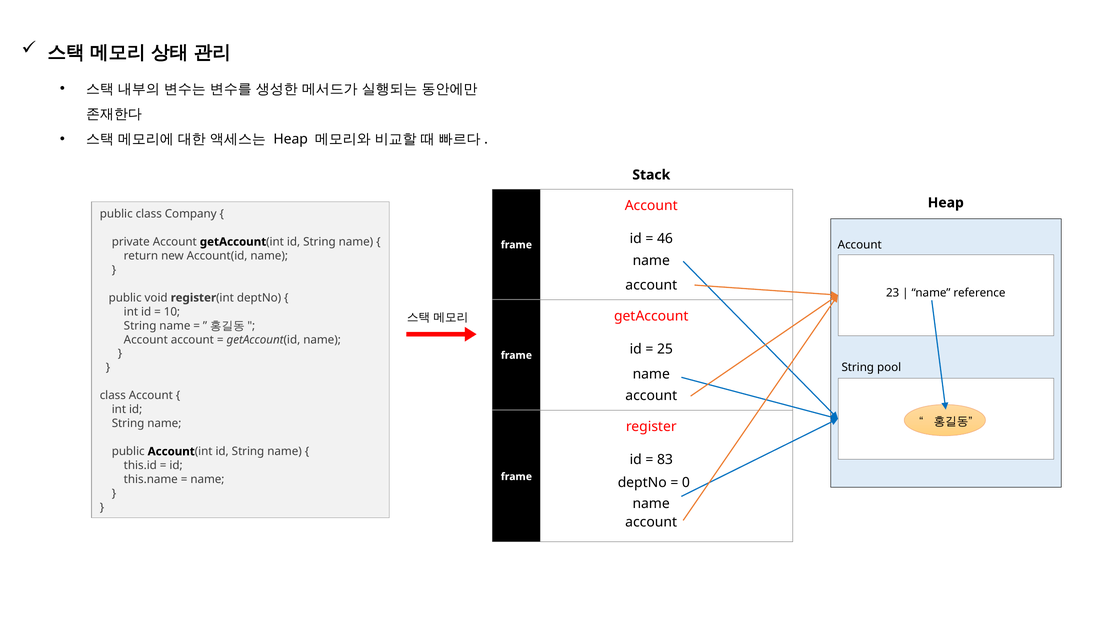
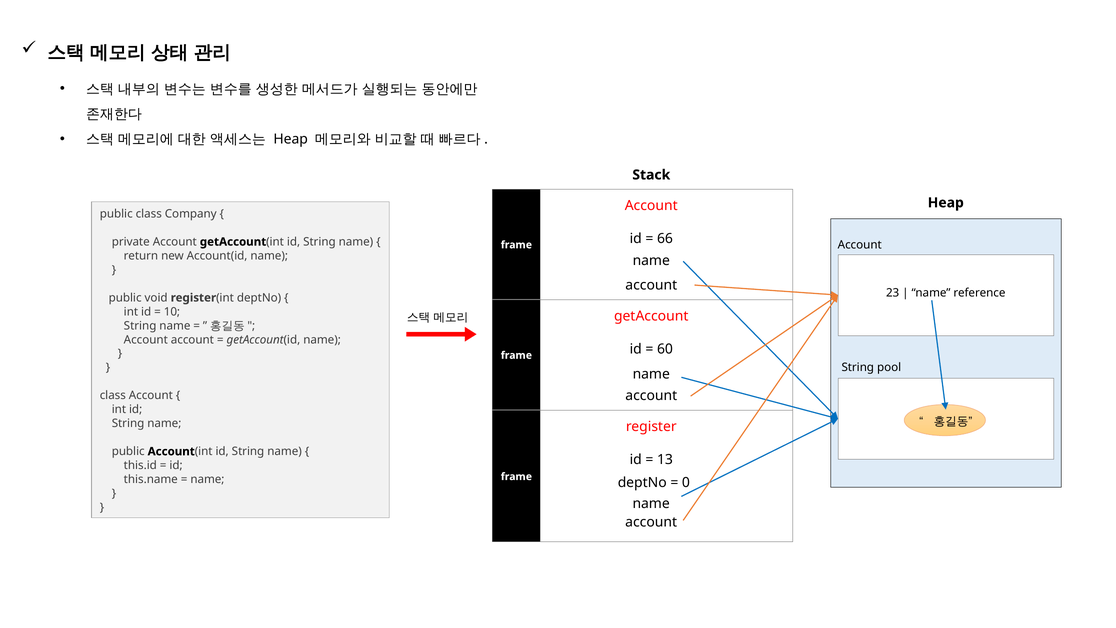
46: 46 -> 66 (665, 238)
25: 25 -> 60 (665, 349)
83: 83 -> 13 (665, 459)
